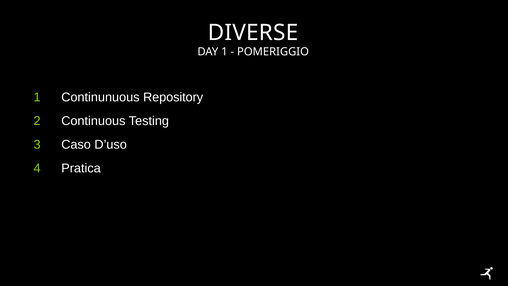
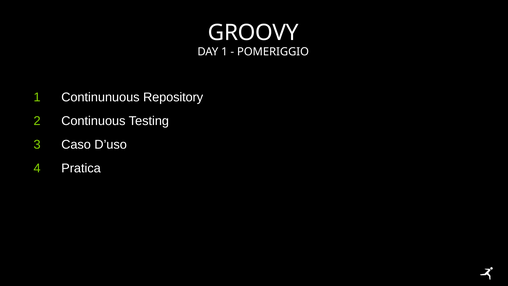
DIVERSE: DIVERSE -> GROOVY (253, 33)
